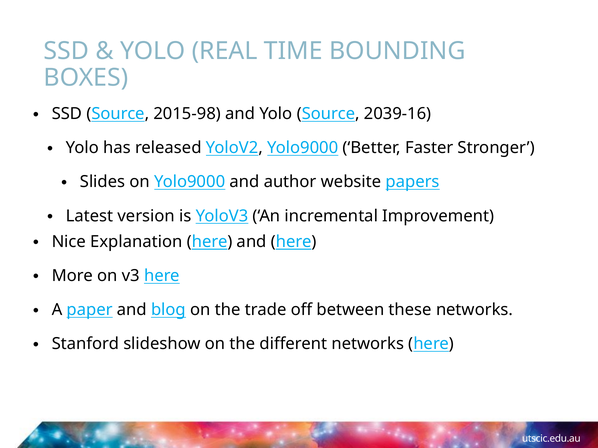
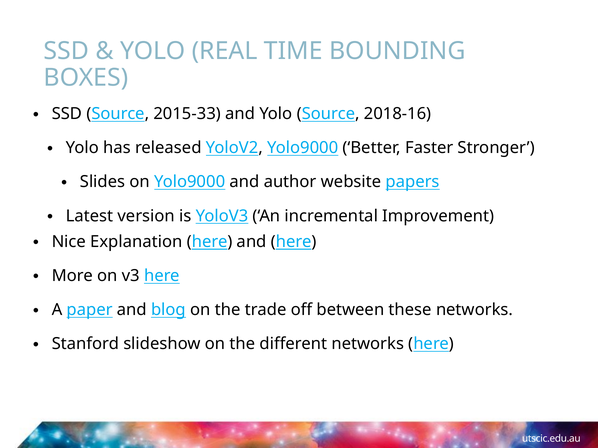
2015-98: 2015-98 -> 2015-33 (187, 114)
2039-16: 2039-16 -> 2018-16 (398, 114)
